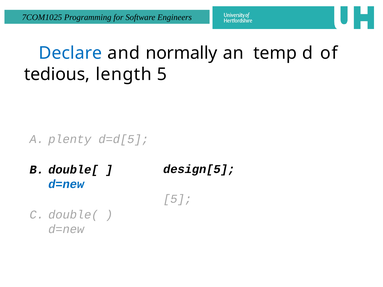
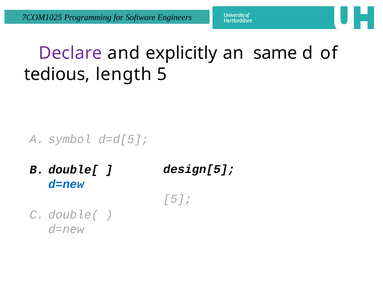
Declare colour: blue -> purple (70, 53)
normally: normally -> explicitly (181, 53)
temp: temp -> same (275, 53)
plenty: plenty -> symbol (70, 139)
